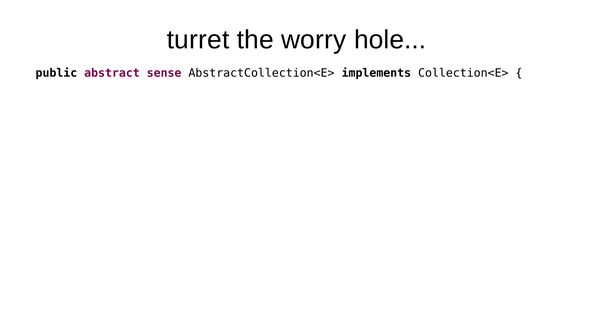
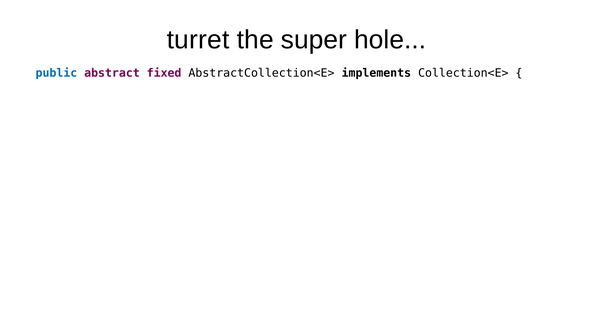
worry: worry -> super (314, 40)
public colour: black -> blue (56, 73)
sense: sense -> fixed (164, 73)
